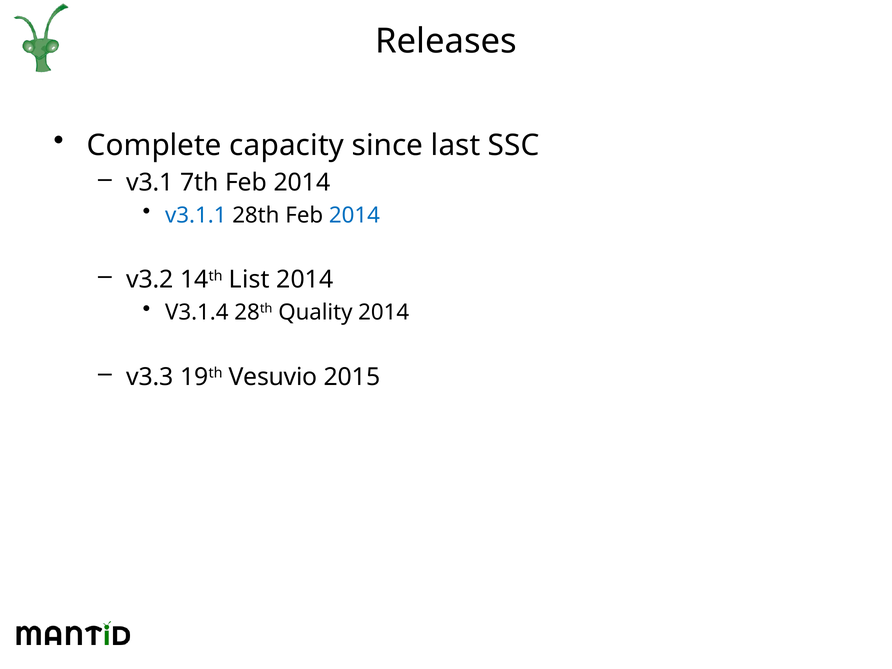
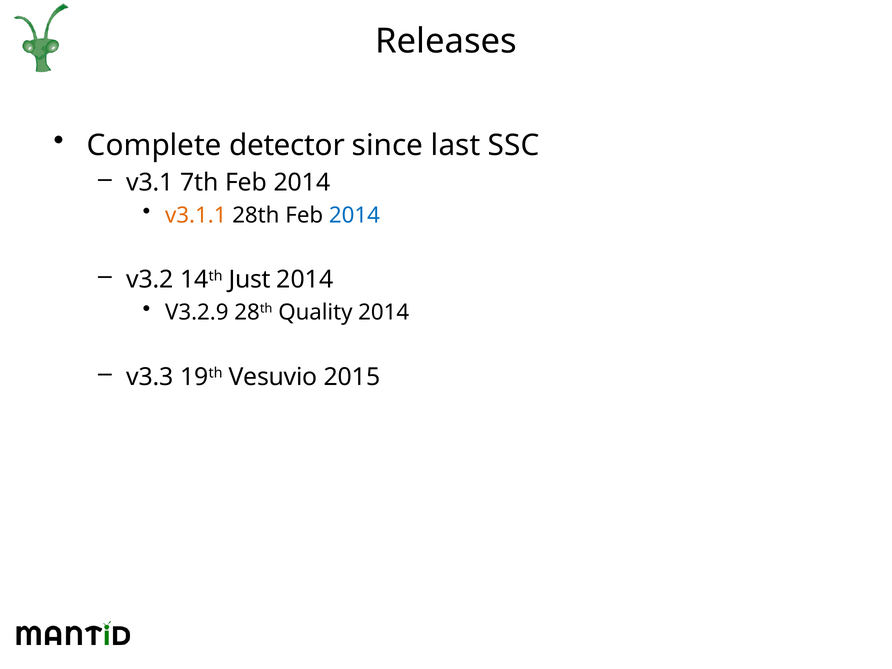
capacity: capacity -> detector (287, 145)
v3.1.1 colour: blue -> orange (196, 215)
List: List -> Just (250, 280)
V3.1.4: V3.1.4 -> V3.2.9 (197, 312)
